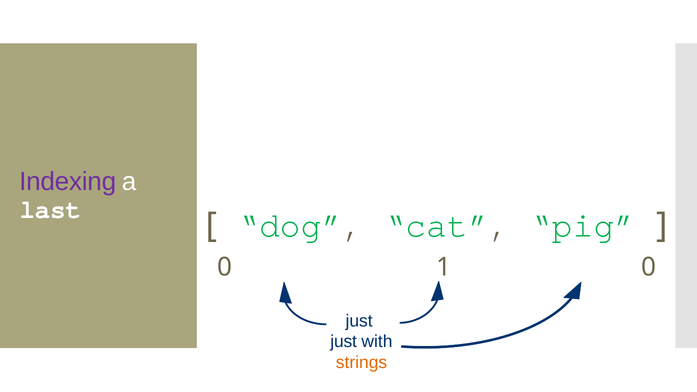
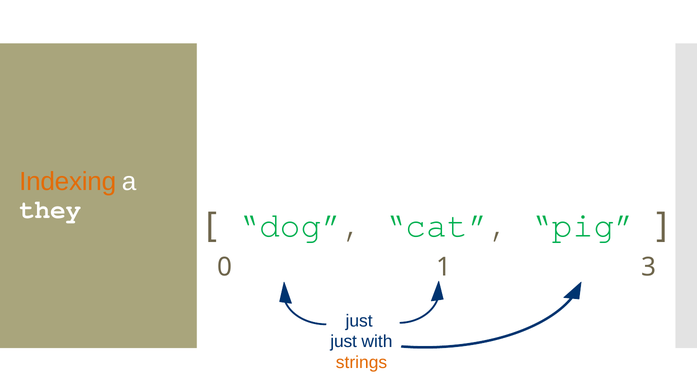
Indexing colour: purple -> orange (68, 181)
last: last -> they (51, 210)
0: 0 -> 3 (649, 267)
